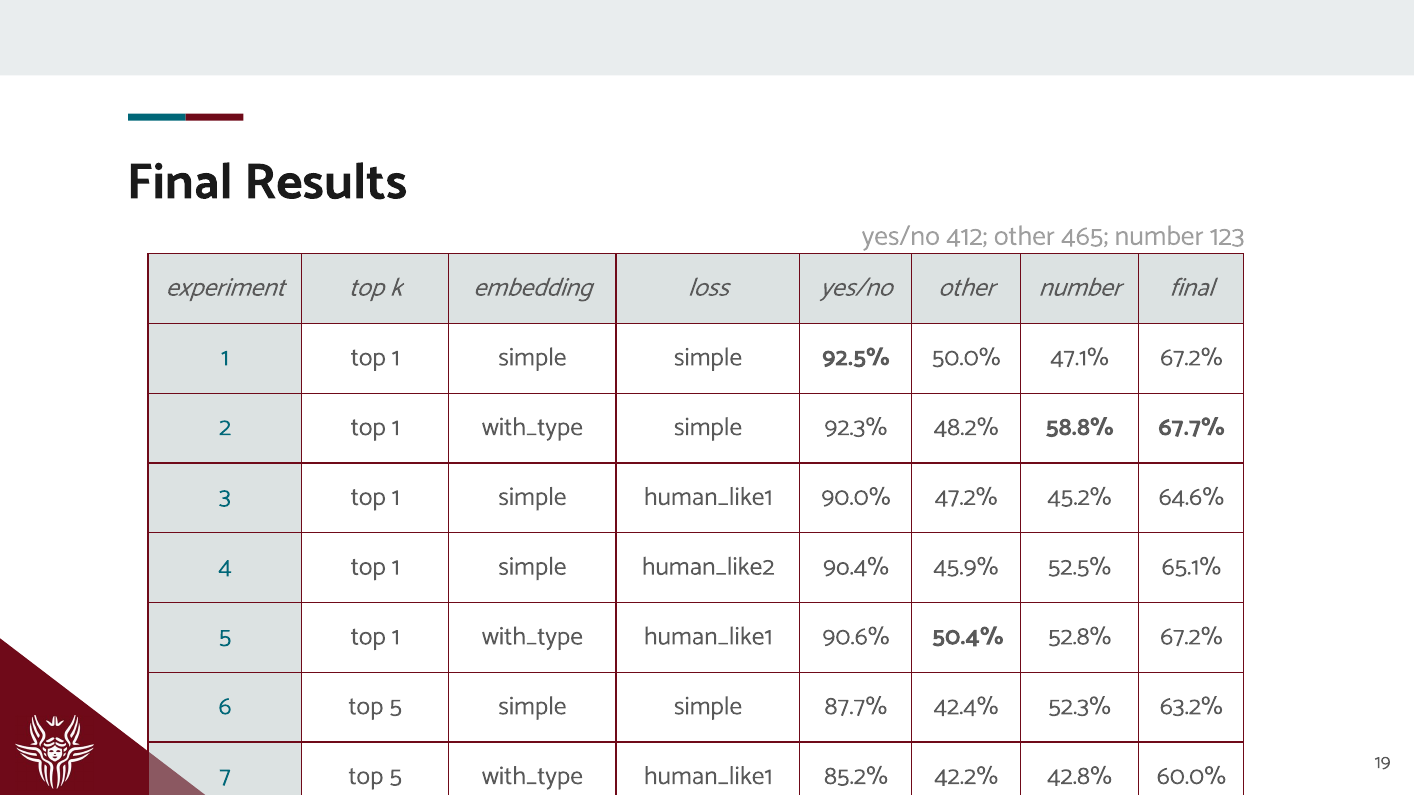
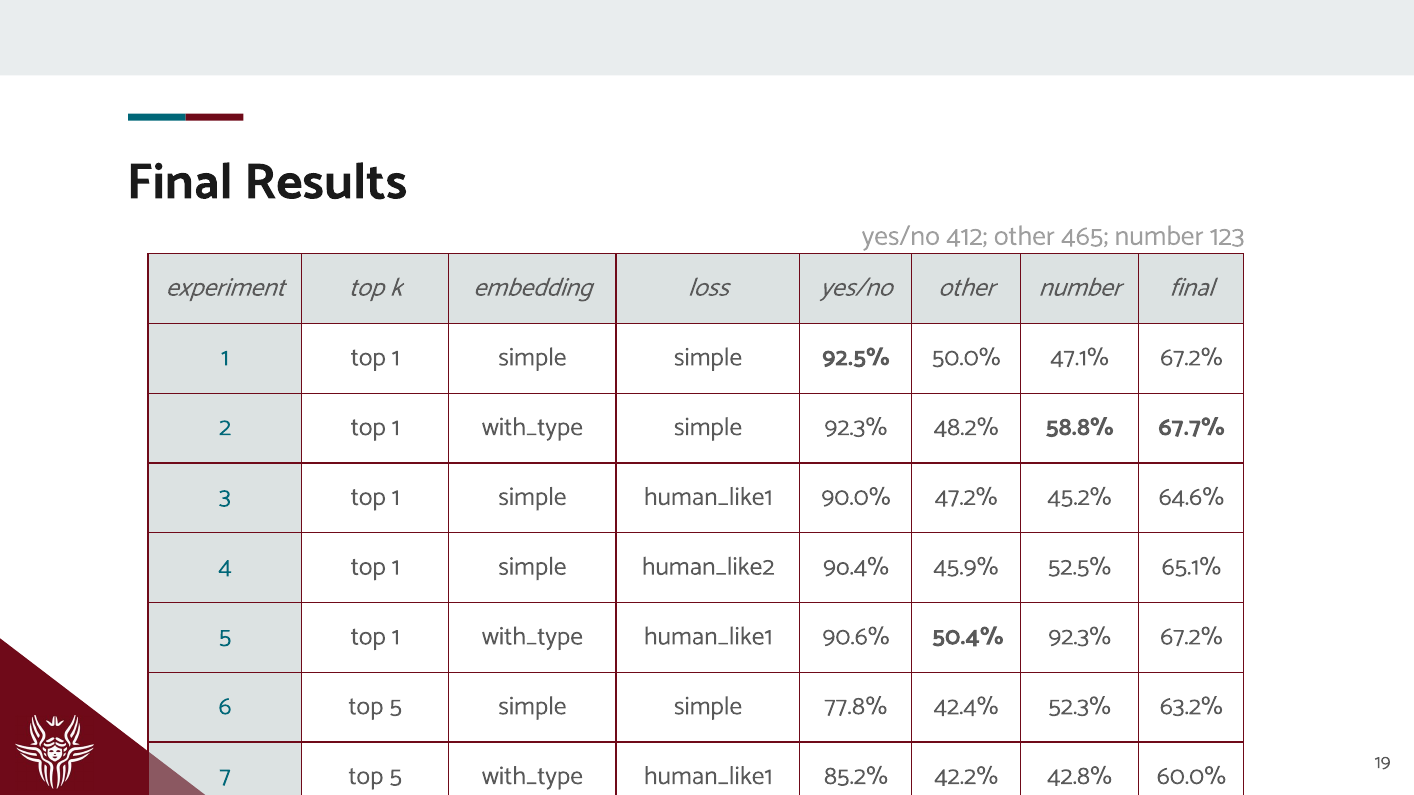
50.4% 52.8%: 52.8% -> 92.3% (1080, 636)
87.7%: 87.7% -> 77.8% (856, 706)
